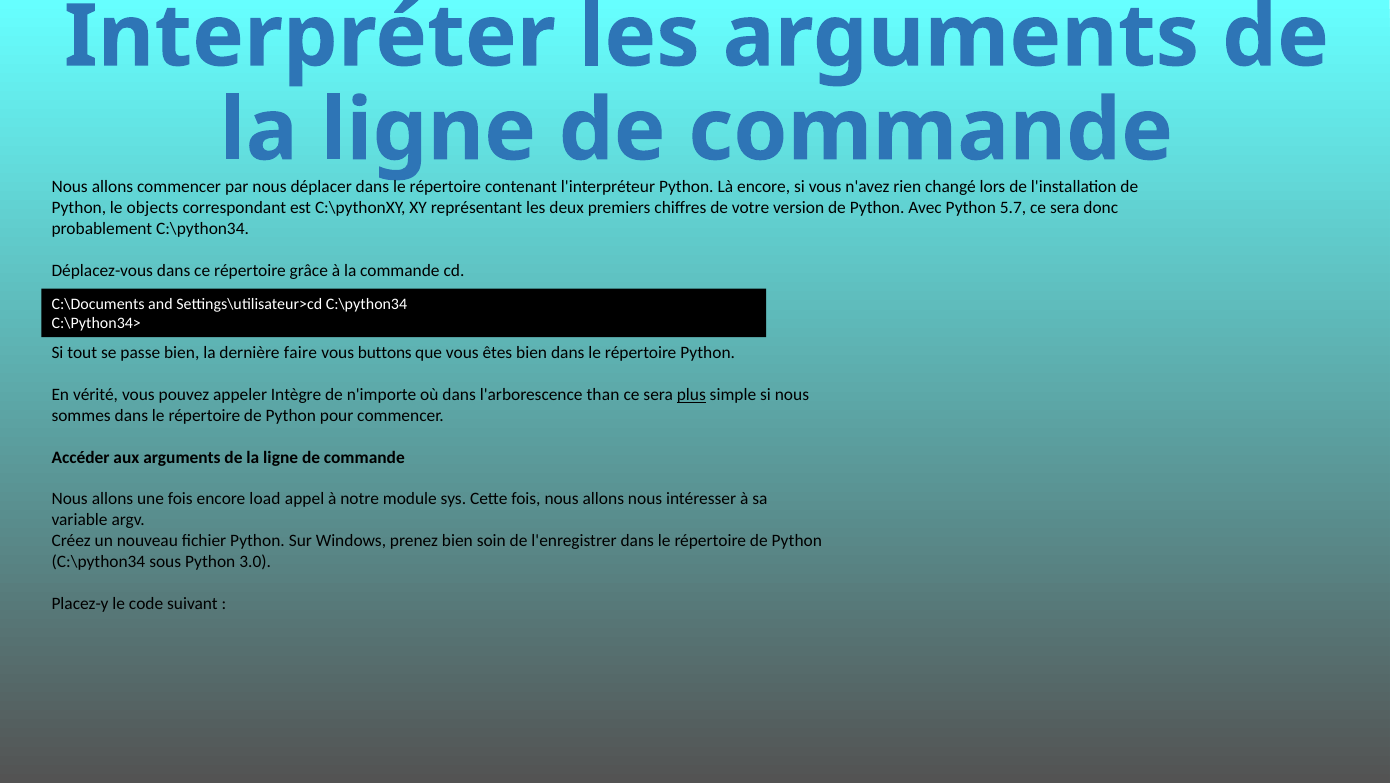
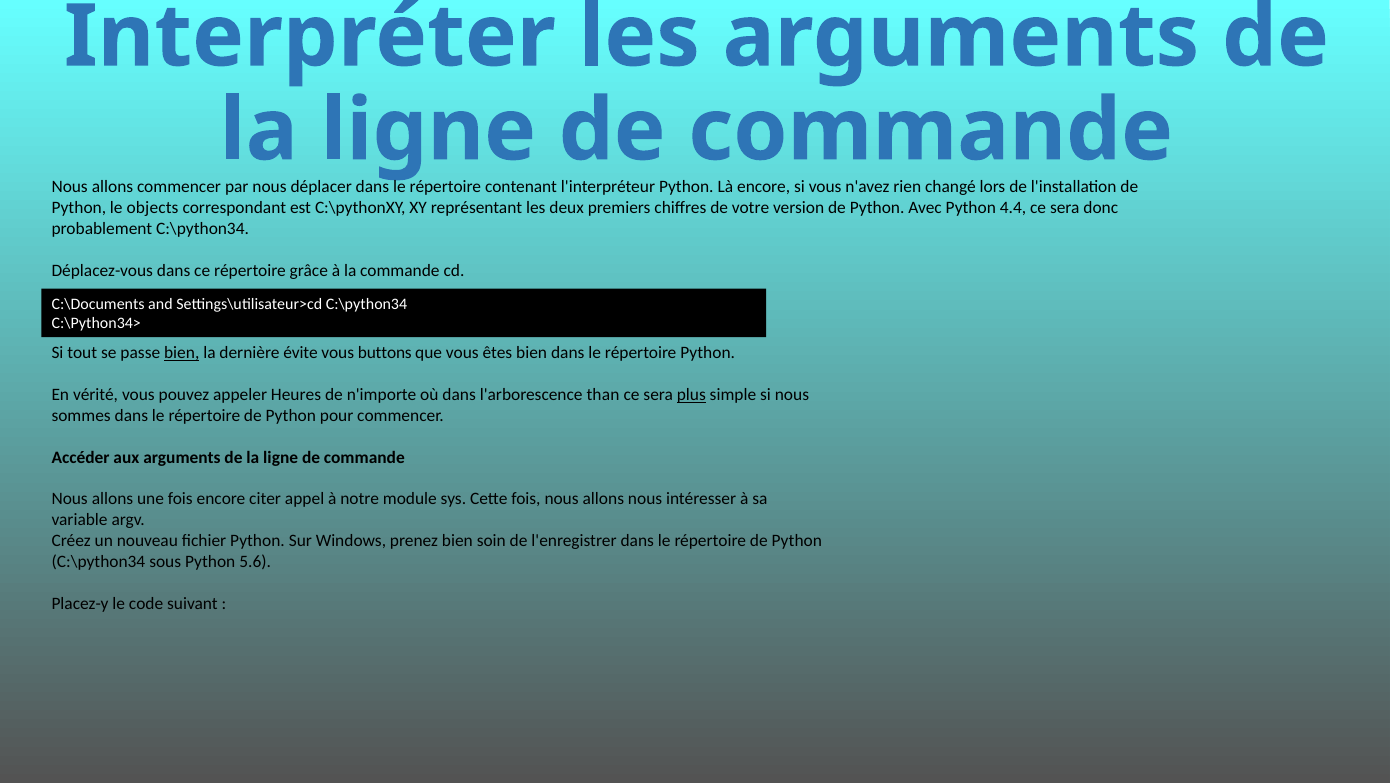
5.7: 5.7 -> 4.4 (1013, 208)
bien underline: none -> present (182, 353)
faire: faire -> évite (301, 353)
Intègre: Intègre -> Heures (296, 395)
load: load -> citer (265, 500)
3.0: 3.0 -> 5.6 (255, 562)
